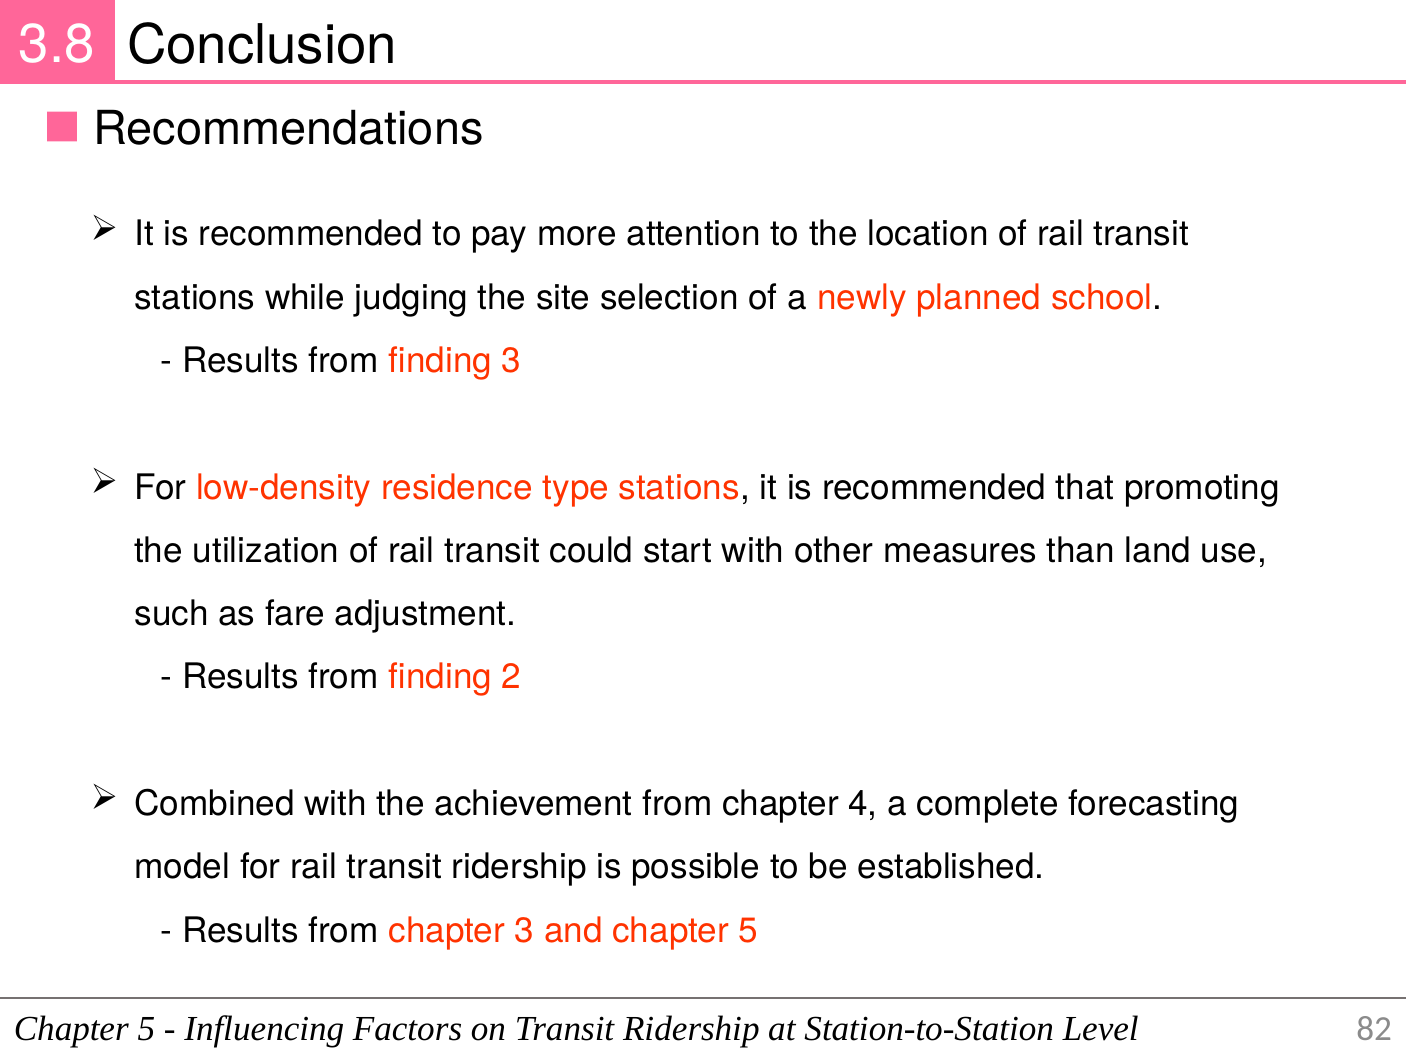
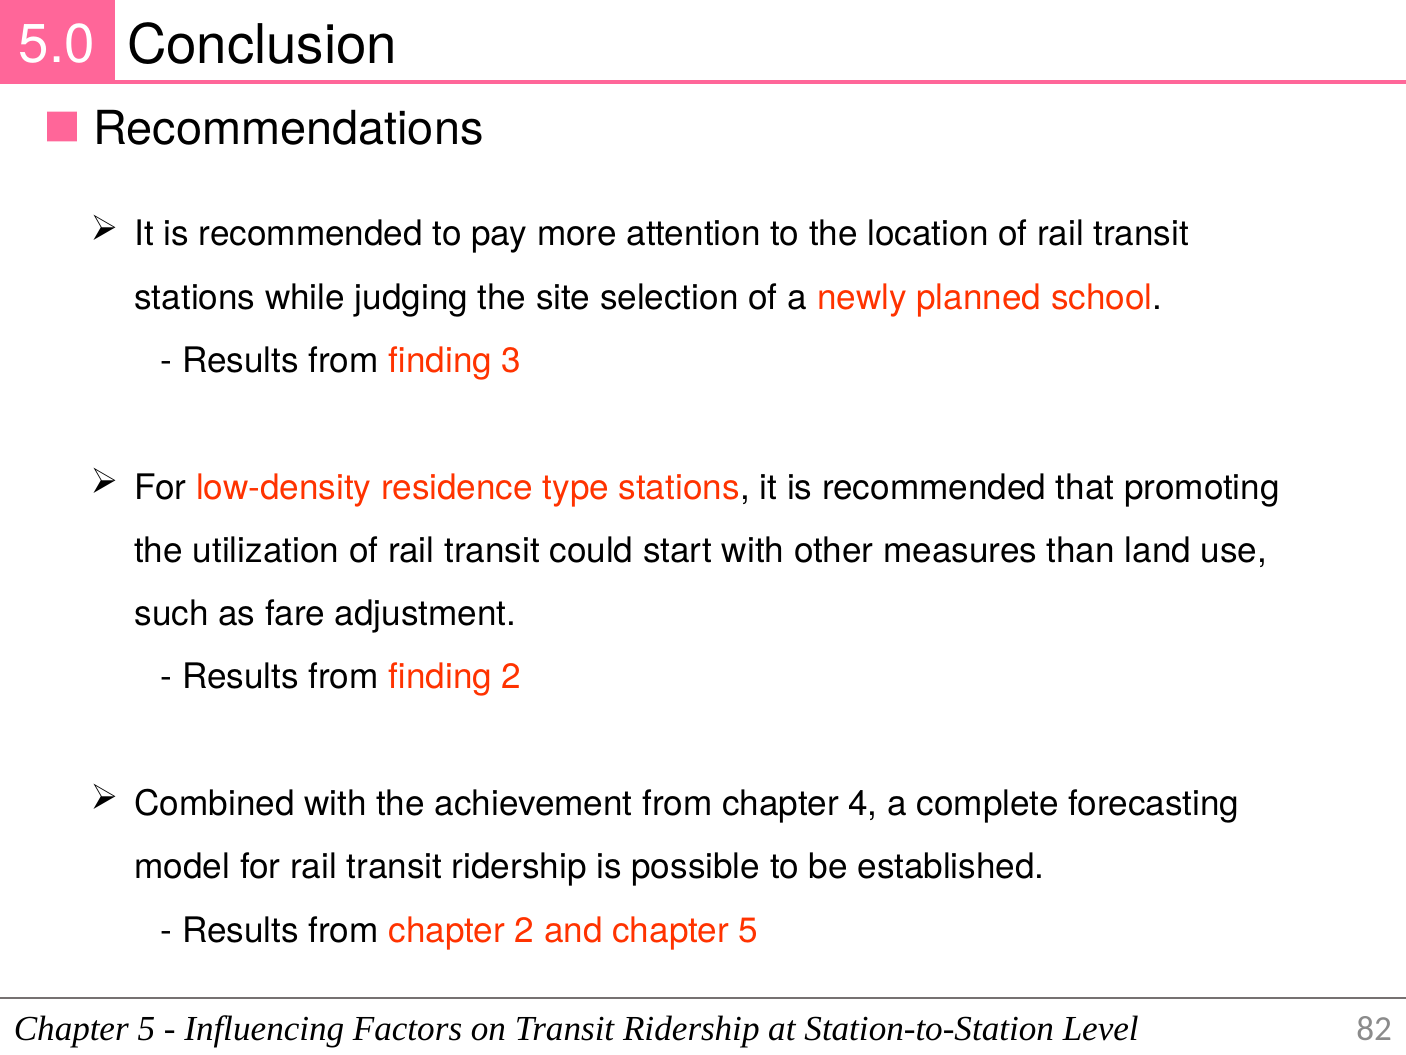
3.8: 3.8 -> 5.0 (57, 45)
chapter 3: 3 -> 2 (525, 930)
